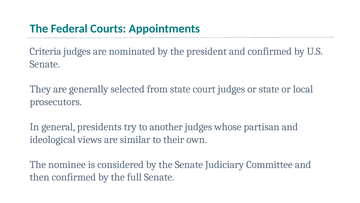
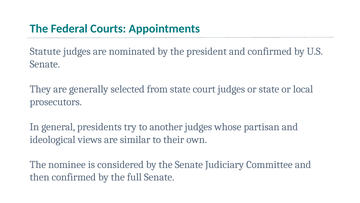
Criteria: Criteria -> Statute (45, 51)
